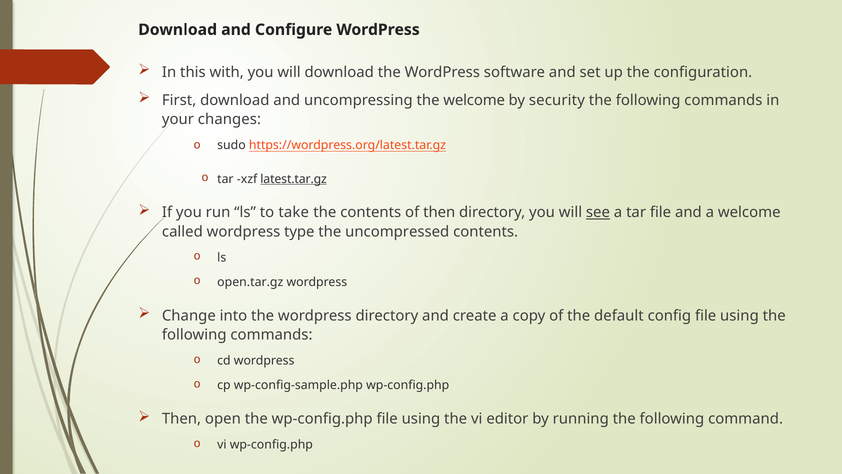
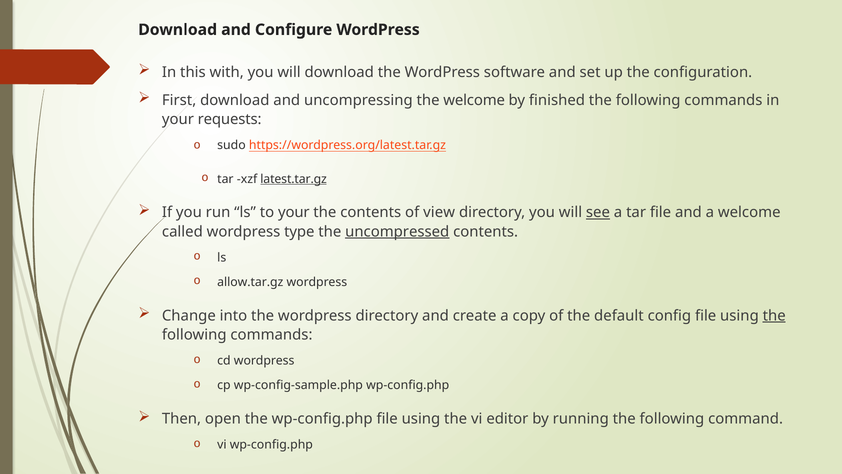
security: security -> finished (557, 100)
changes: changes -> requests (230, 119)
to take: take -> your (294, 212)
of then: then -> view (439, 212)
uncompressed underline: none -> present (397, 231)
open.tar.gz: open.tar.gz -> allow.tar.gz (250, 282)
the underline: none -> present (774, 315)
